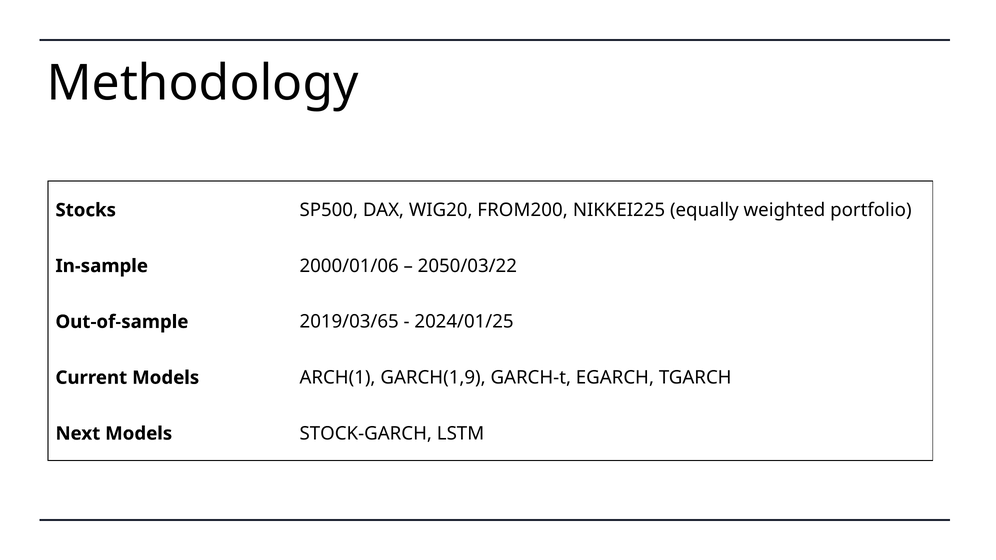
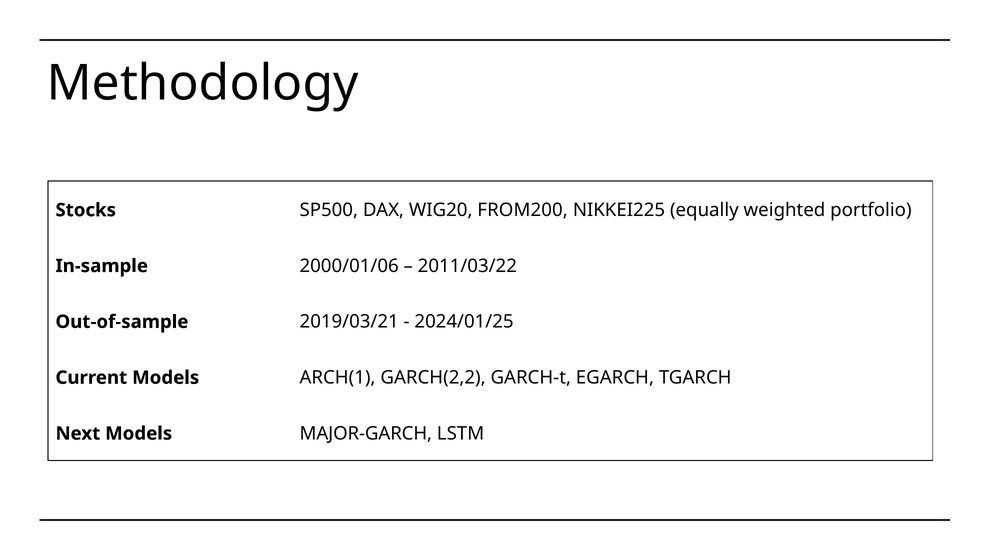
2050/03/22: 2050/03/22 -> 2011/03/22 (467, 266)
2019/03/65: 2019/03/65 -> 2019/03/21 (349, 322)
GARCH(1,9: GARCH(1,9 -> GARCH(2,2 (433, 378)
STOCK-GARCH: STOCK-GARCH -> MAJOR-GARCH (366, 434)
